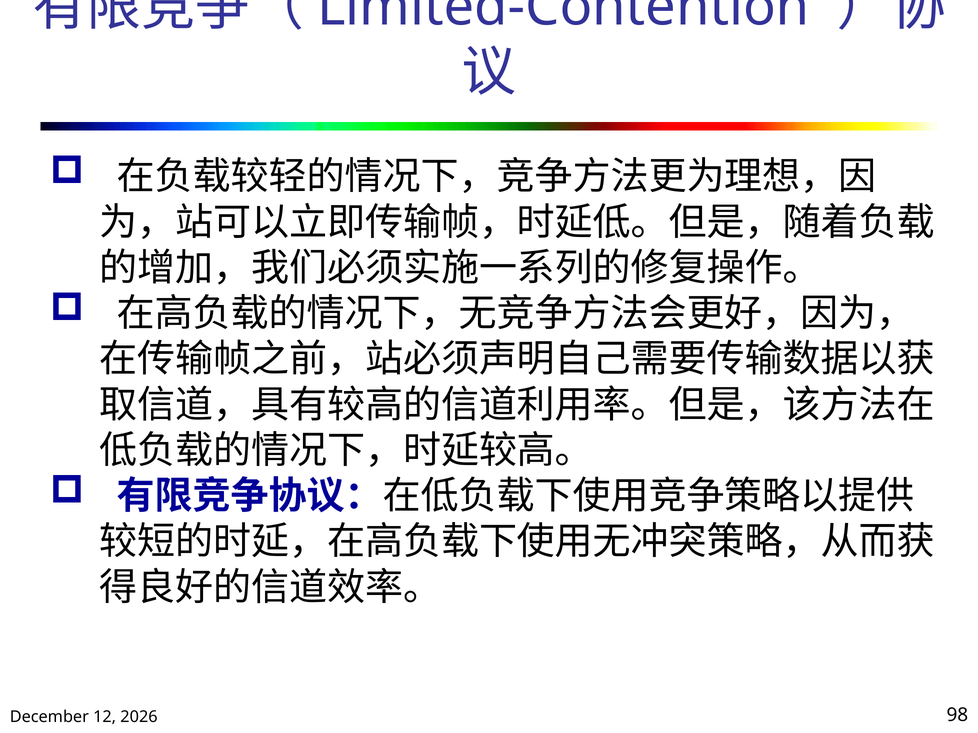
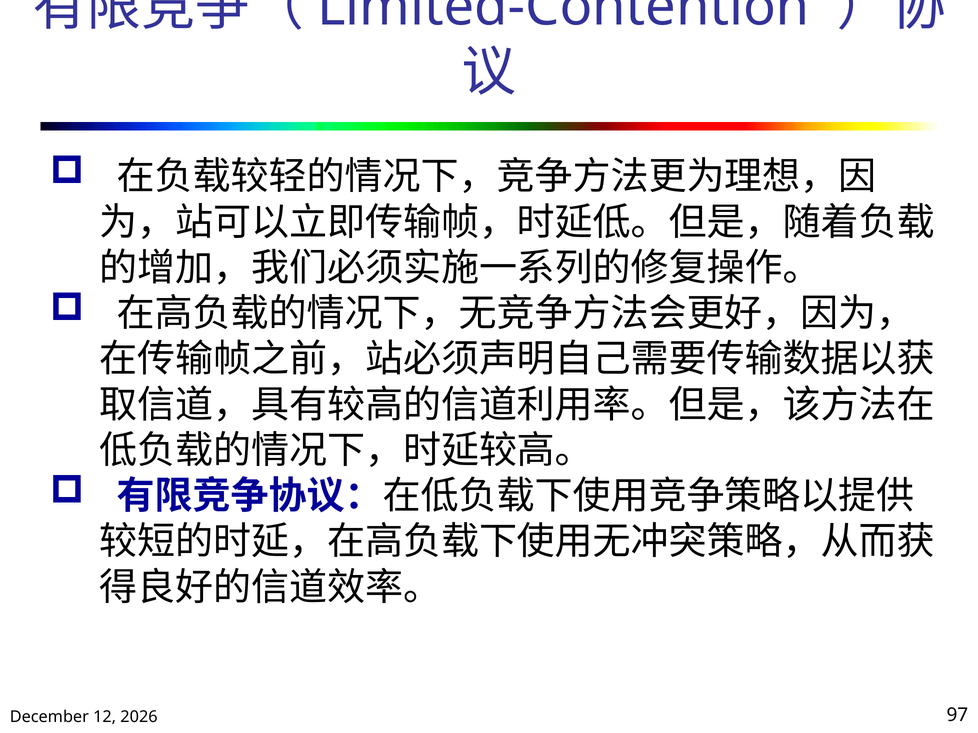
98: 98 -> 97 (957, 715)
